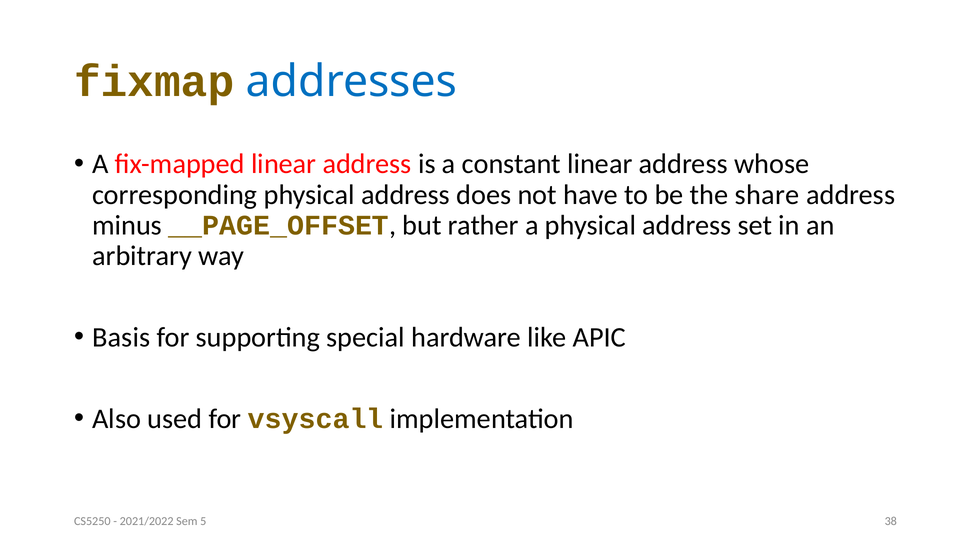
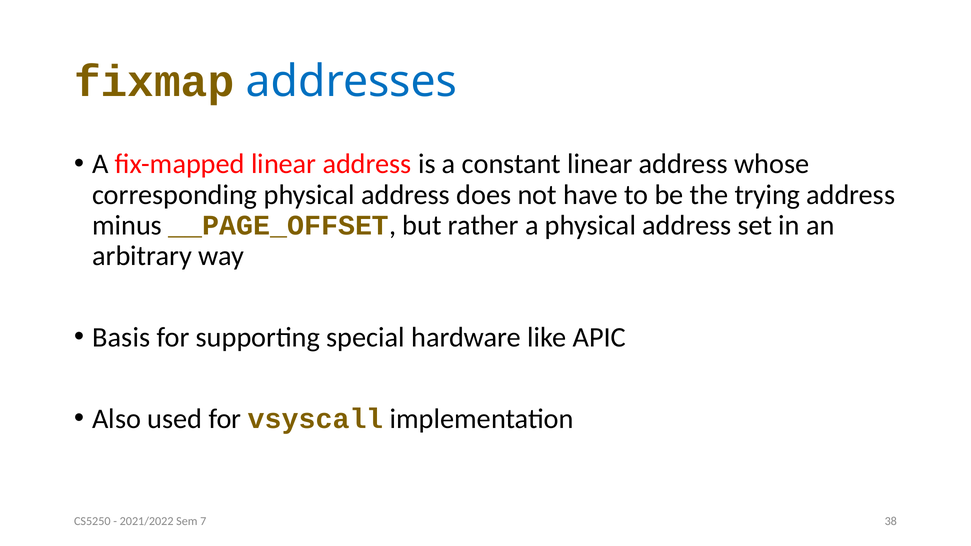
share: share -> trying (767, 195)
5: 5 -> 7 (203, 522)
